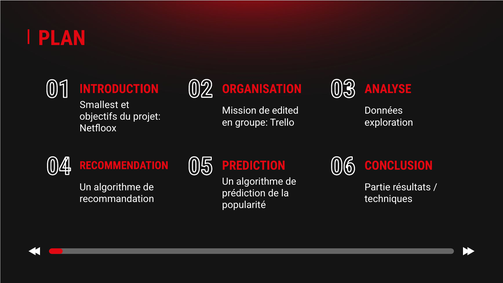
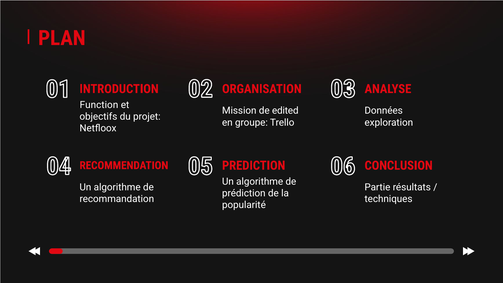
Smallest: Smallest -> Function (99, 105)
